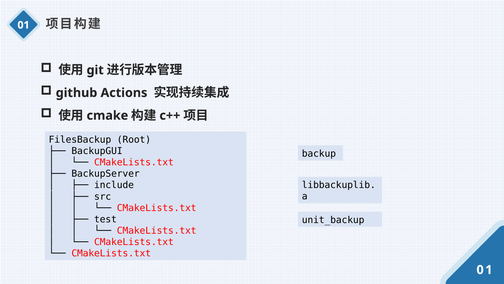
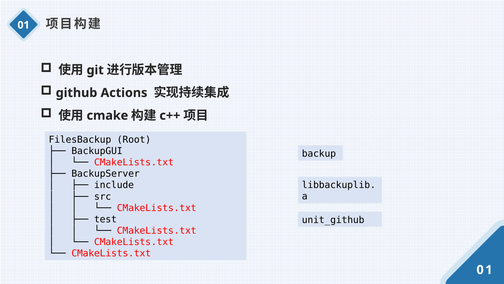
unit_backup: unit_backup -> unit_github (333, 220)
